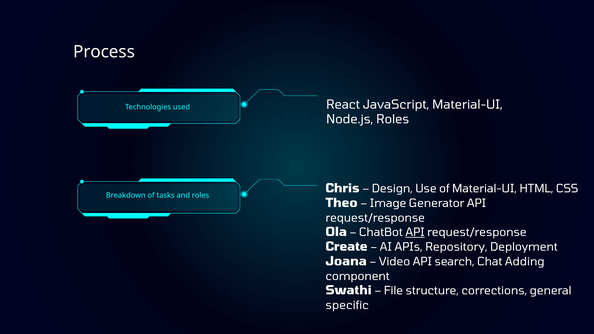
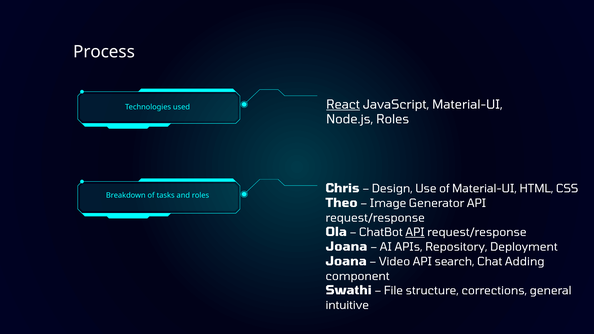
React underline: none -> present (343, 105)
Create: Create -> Joana (346, 247)
specific: specific -> intuitive (347, 306)
